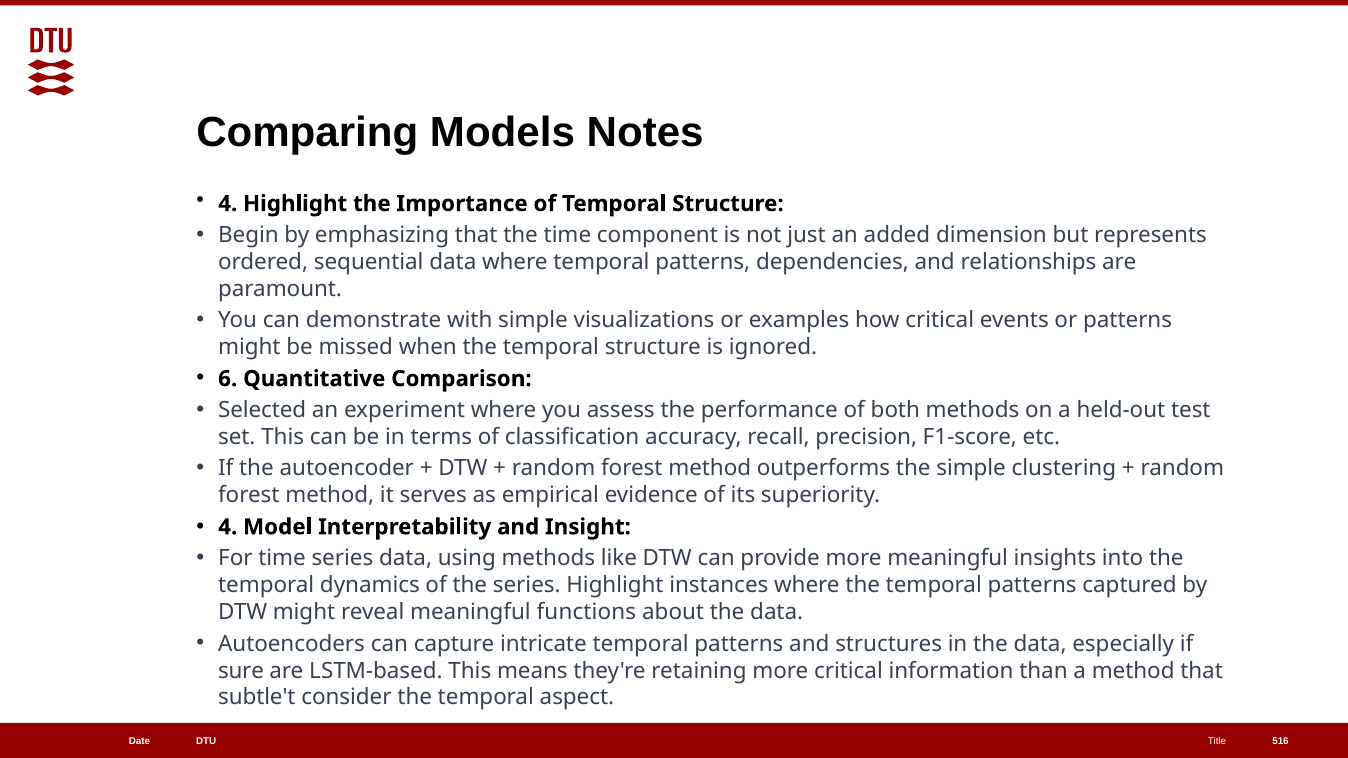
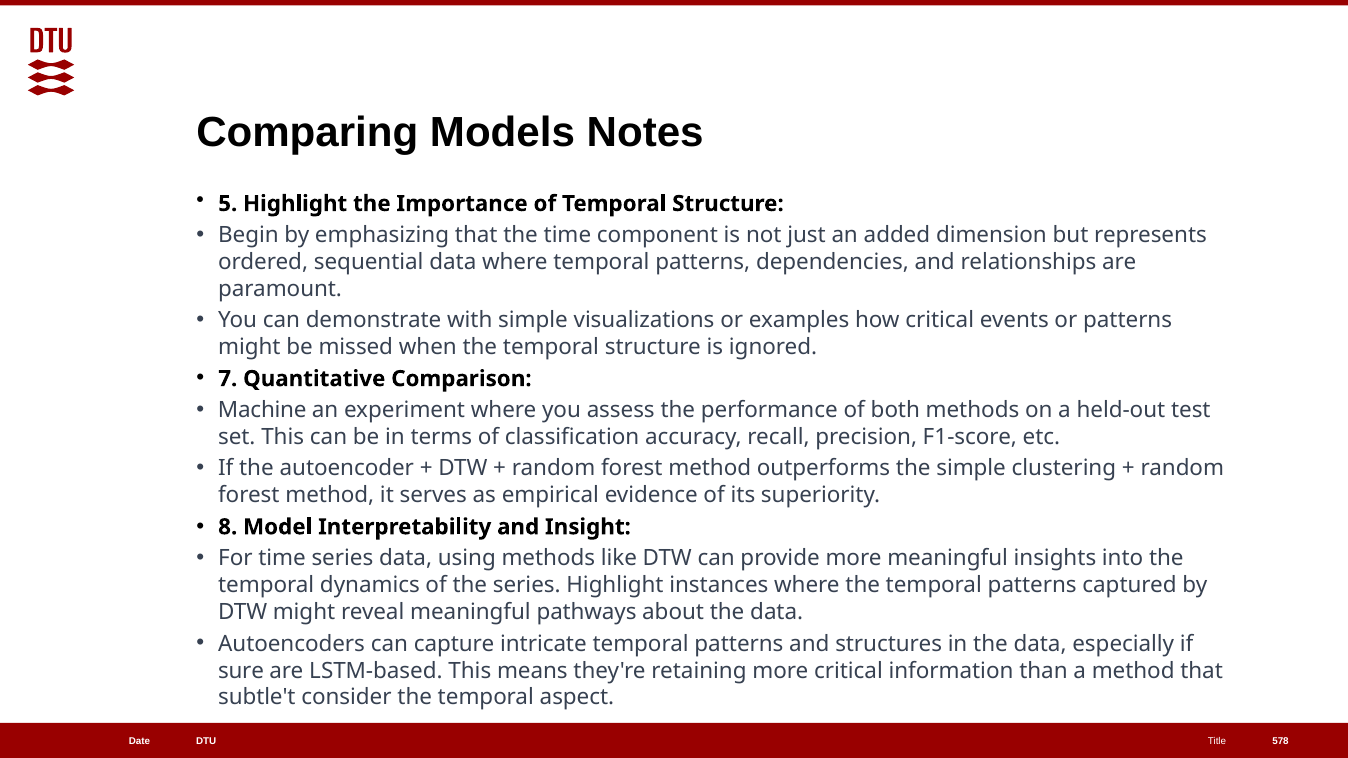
4: 4 -> 5 (228, 204)
6: 6 -> 7 (228, 379)
Selected: Selected -> Machine (262, 410)
4: 4 -> 8 (228, 527)
functions: functions -> pathways (587, 613)
516: 516 -> 578 (1281, 741)
